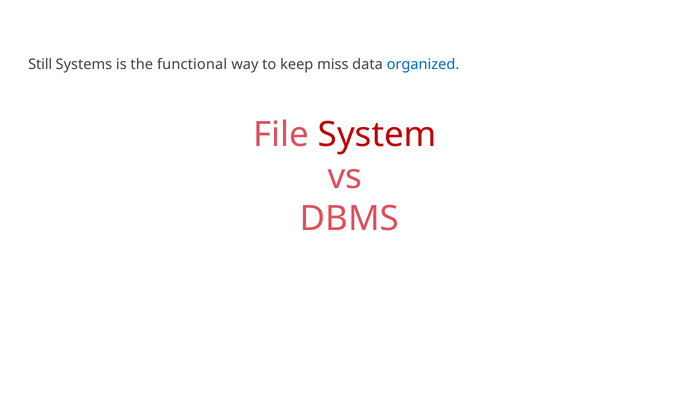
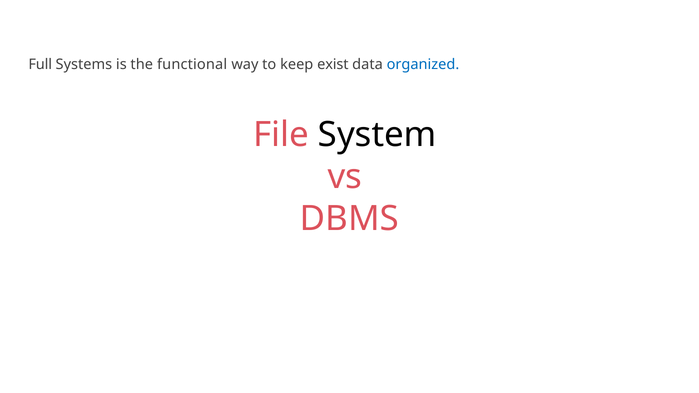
Still: Still -> Full (40, 64)
miss: miss -> exist (333, 64)
System colour: red -> black (377, 135)
